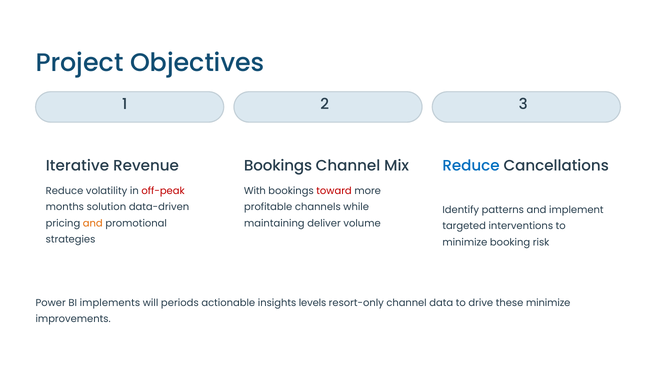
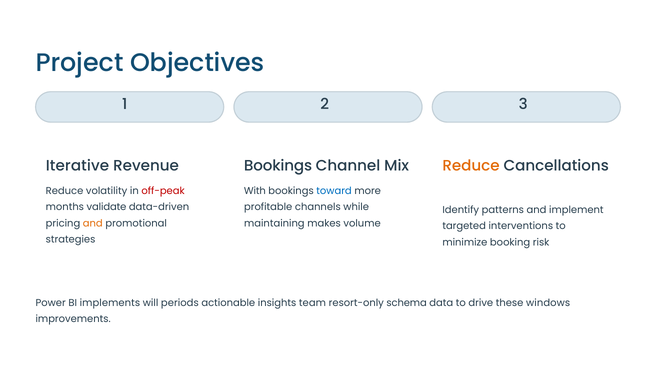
Reduce colour: blue -> orange (471, 166)
toward colour: red -> blue (334, 191)
solution: solution -> validate (106, 207)
deliver: deliver -> makes (324, 223)
levels: levels -> team (312, 303)
resort-only channel: channel -> schema (407, 303)
these minimize: minimize -> windows (548, 303)
